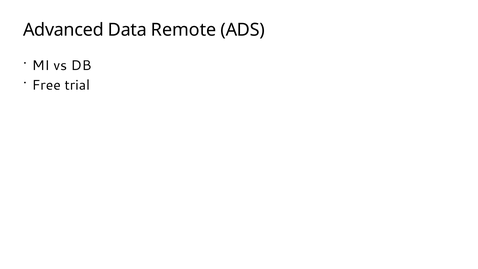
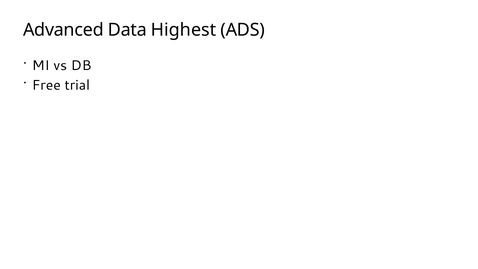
Remote: Remote -> Highest (184, 30)
